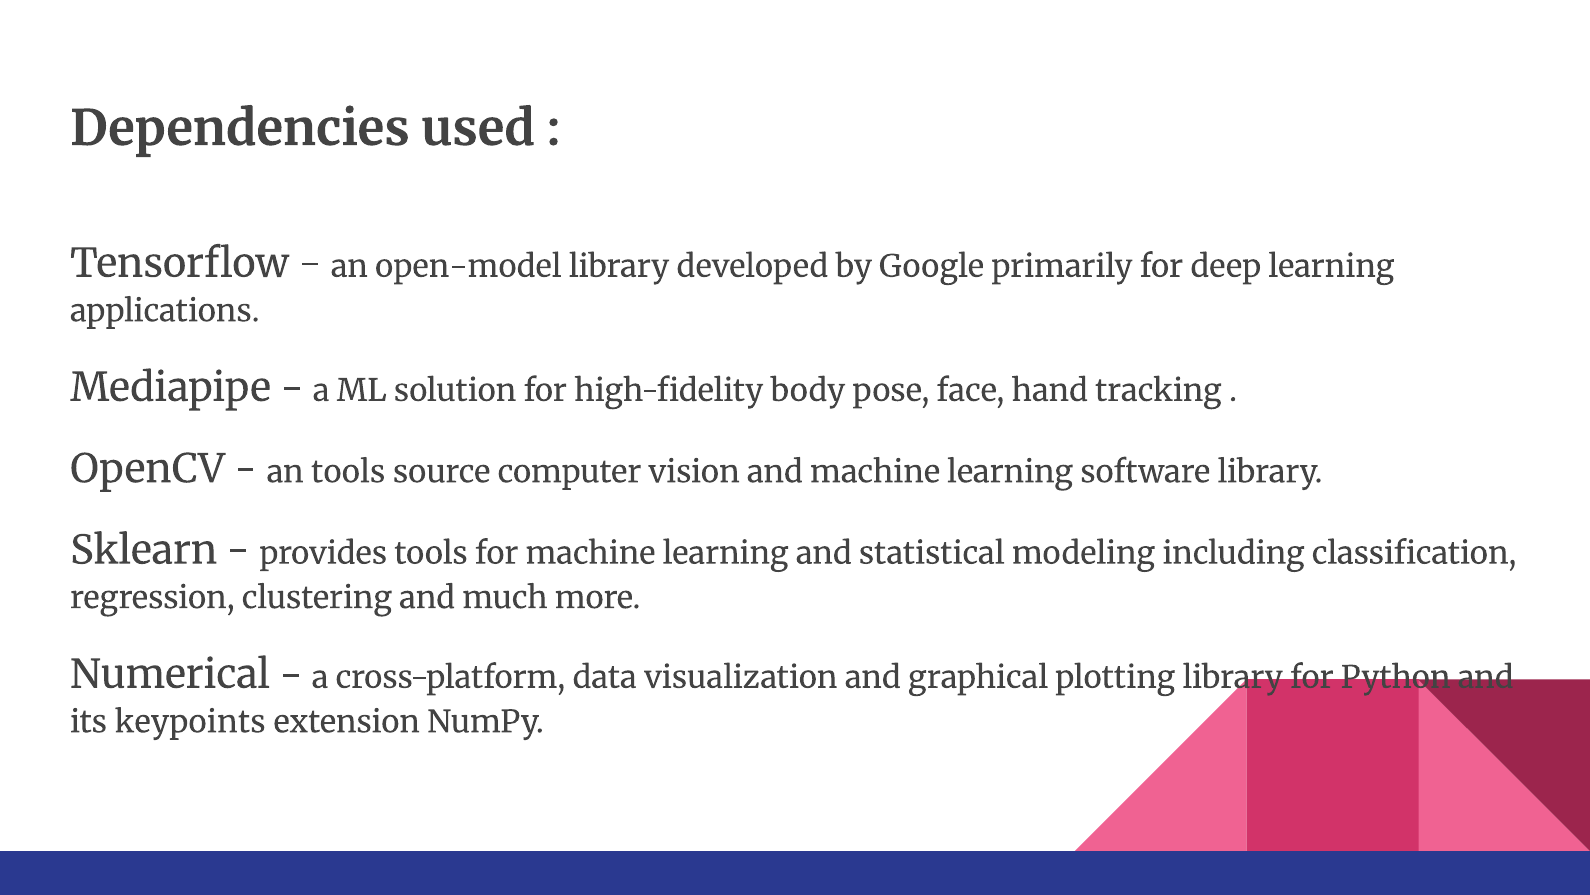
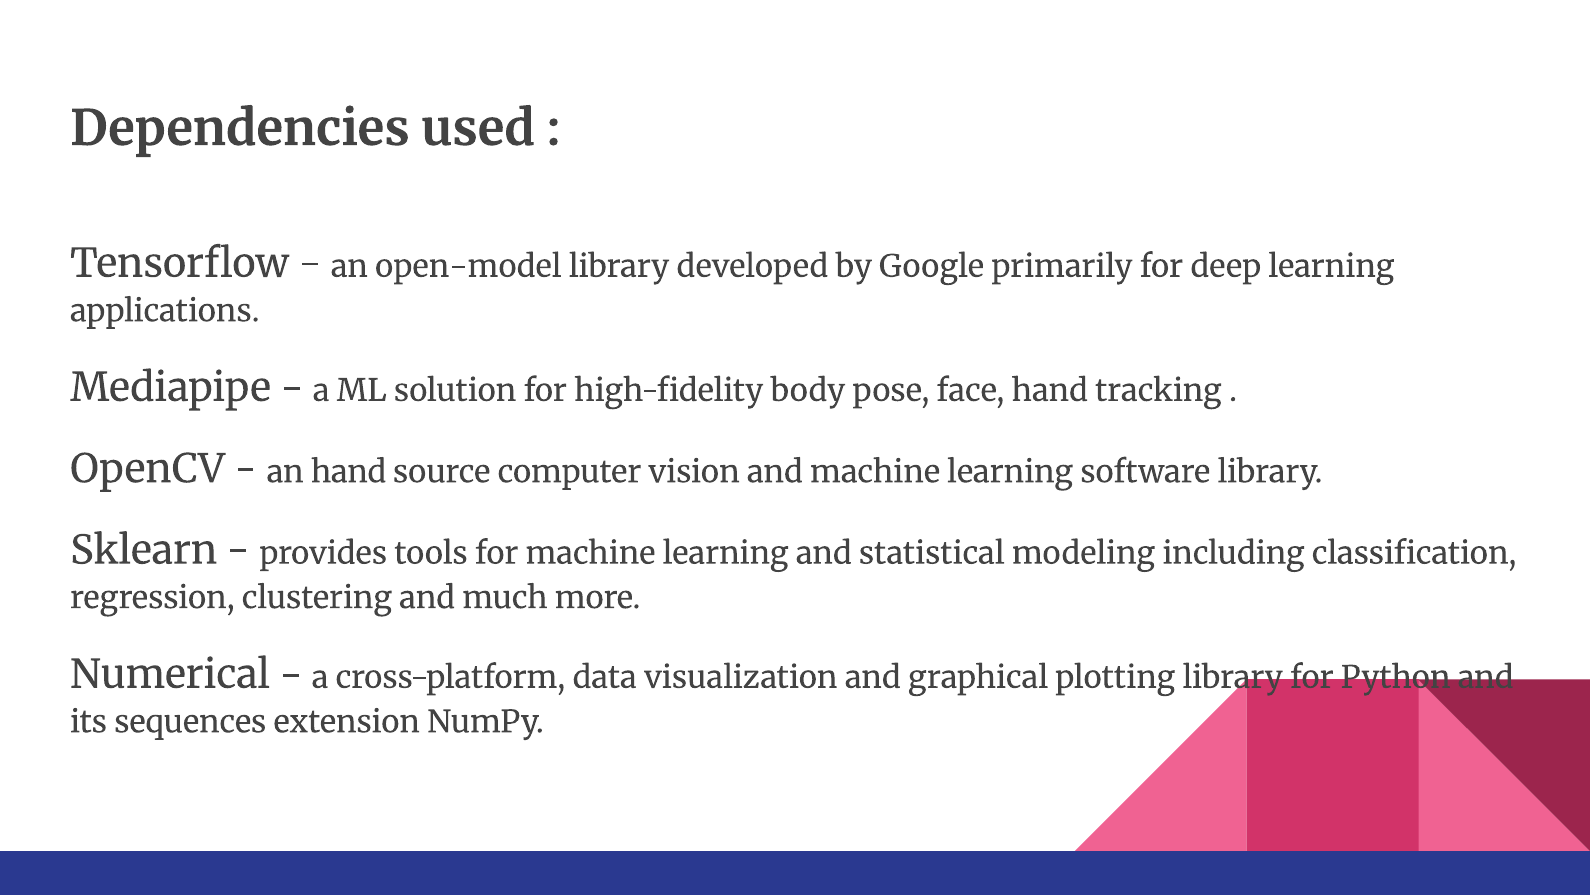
an tools: tools -> hand (348, 472)
keypoints: keypoints -> sequences (190, 722)
